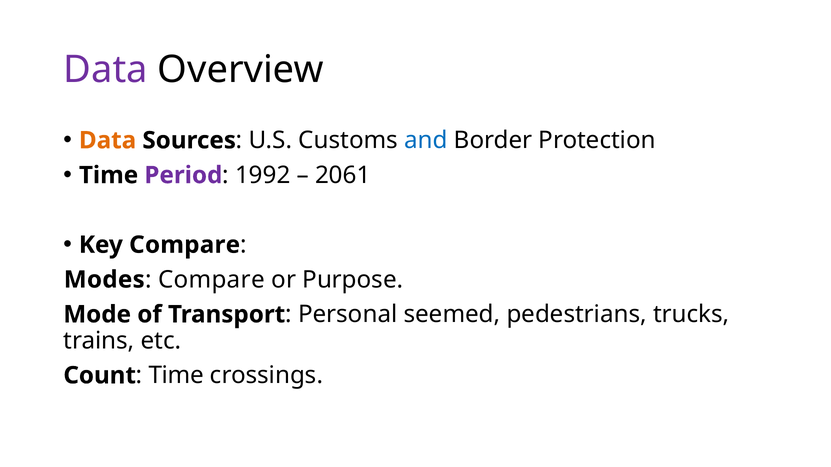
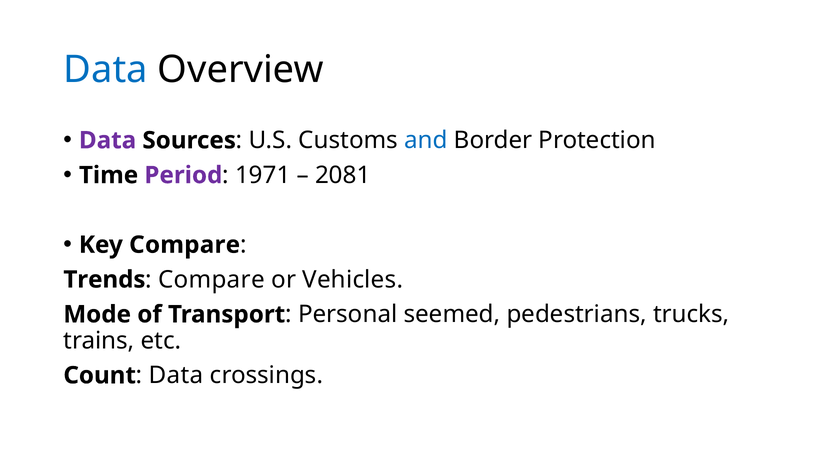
Data colour: purple -> blue (105, 70)
Data colour: orange -> purple (108, 140)
1992: 1992 -> 1971 (263, 175)
2061: 2061 -> 2081 (343, 175)
Modes: Modes -> Trends (104, 280)
Purpose: Purpose -> Vehicles (353, 280)
Time: Time -> Data (176, 376)
